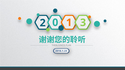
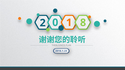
3: 3 -> 8 (83, 23)
